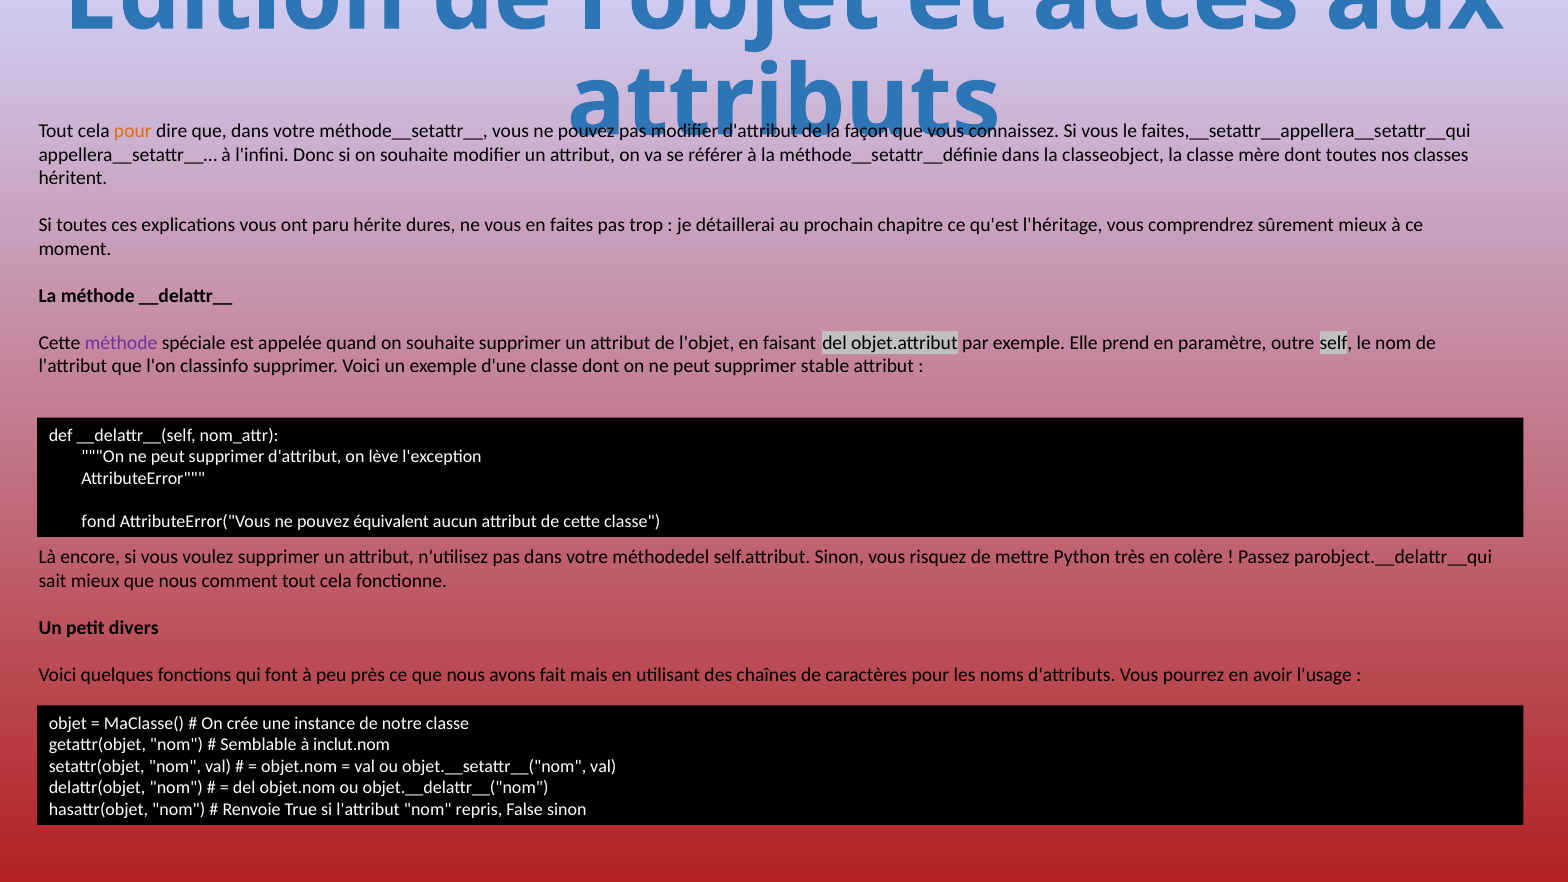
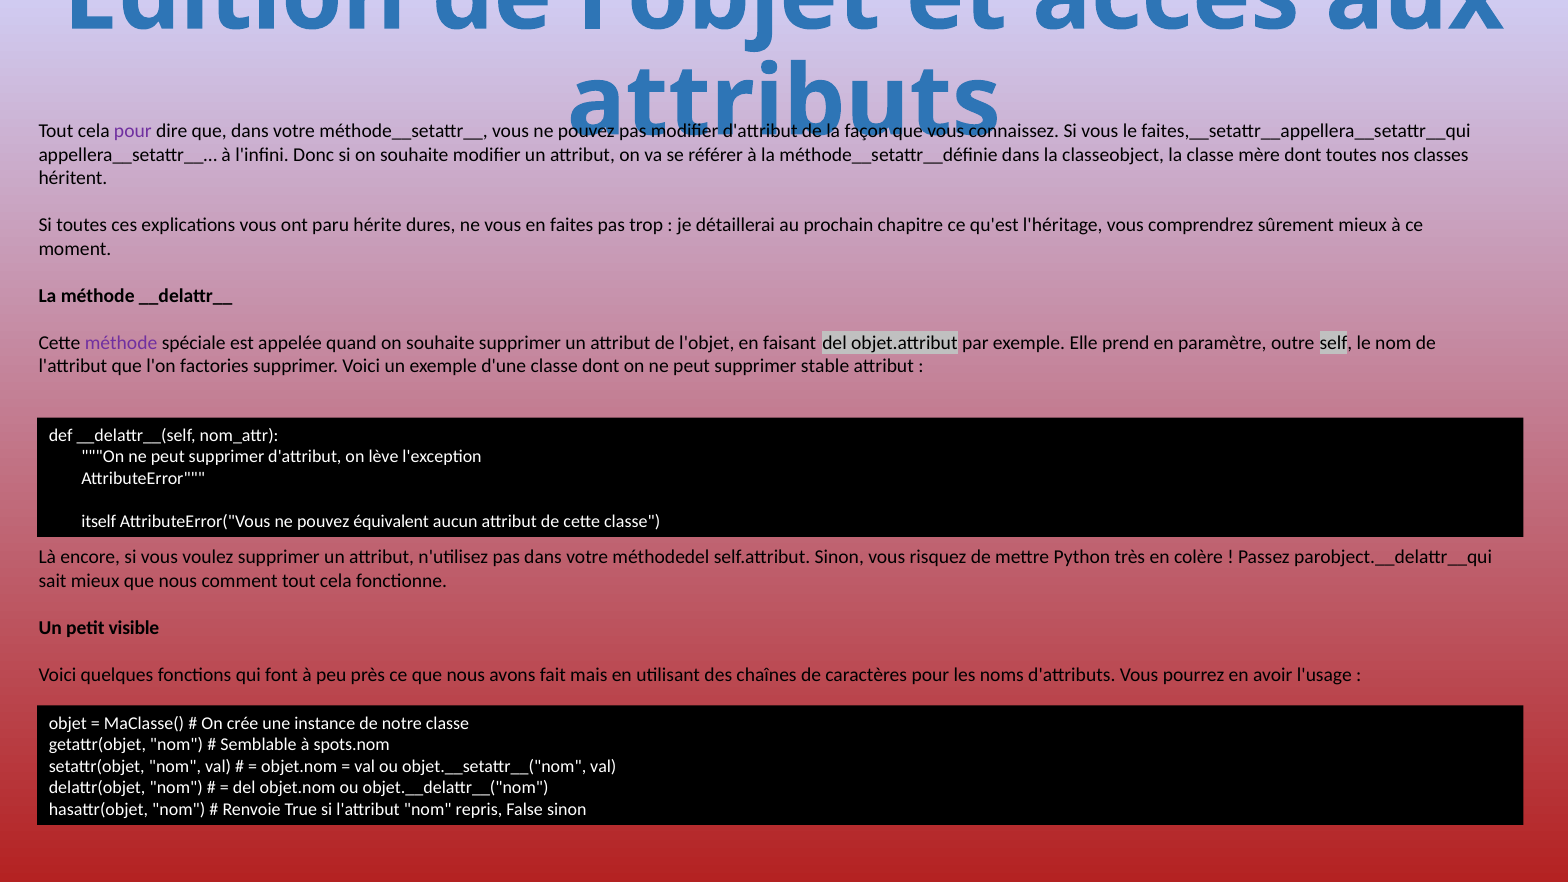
pour colour: orange -> purple (133, 131)
classinfo: classinfo -> factories (214, 366)
fond: fond -> itself (99, 522)
divers: divers -> visible (134, 628)
inclut.nom: inclut.nom -> spots.nom (352, 745)
